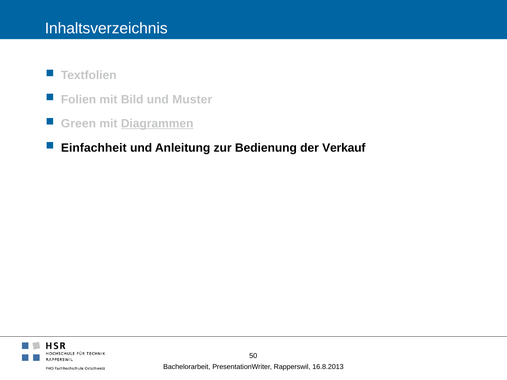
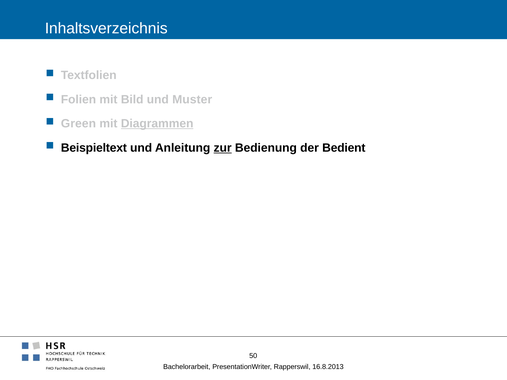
Einfachheit: Einfachheit -> Beispieltext (94, 148)
zur underline: none -> present (223, 148)
Verkauf: Verkauf -> Bedient (344, 148)
